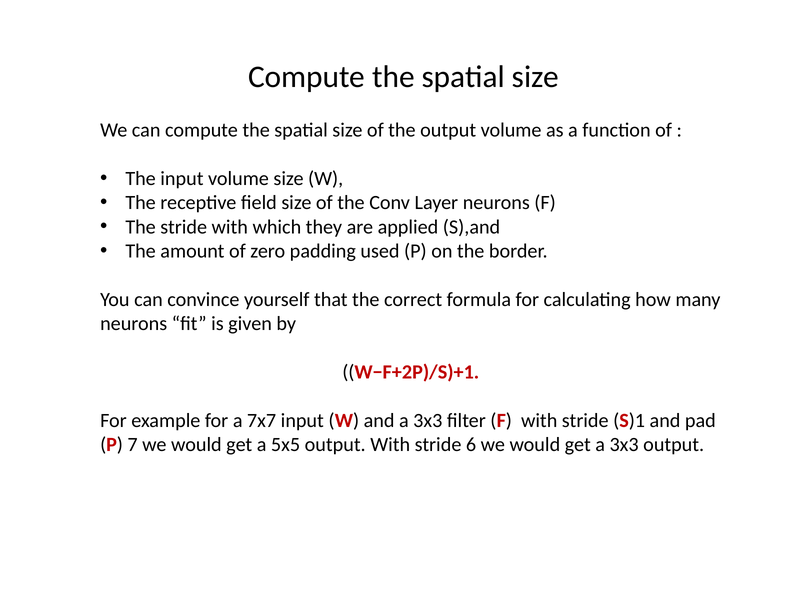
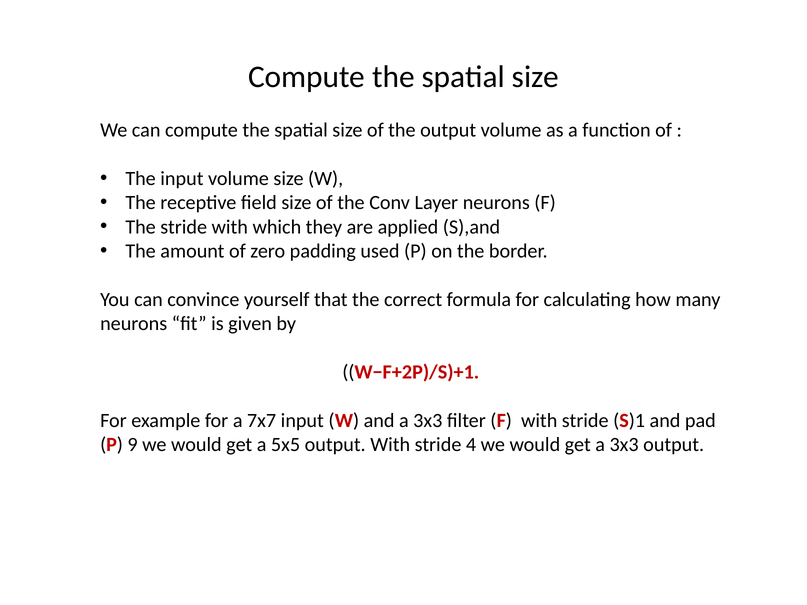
7: 7 -> 9 (133, 445)
6: 6 -> 4 (471, 445)
